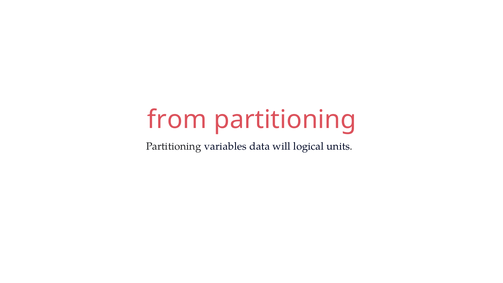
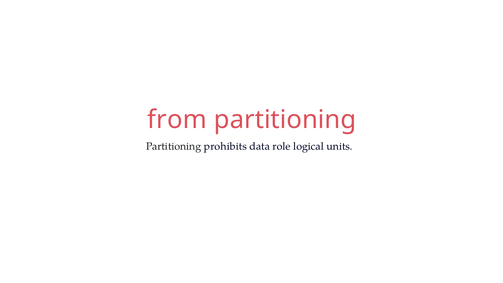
variables: variables -> prohibits (225, 146)
will: will -> role (282, 146)
